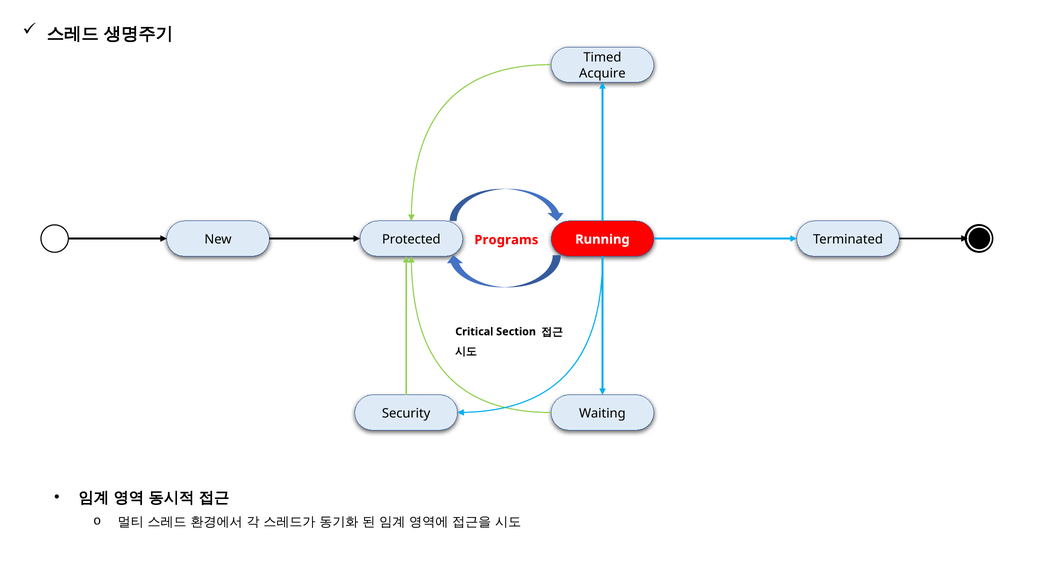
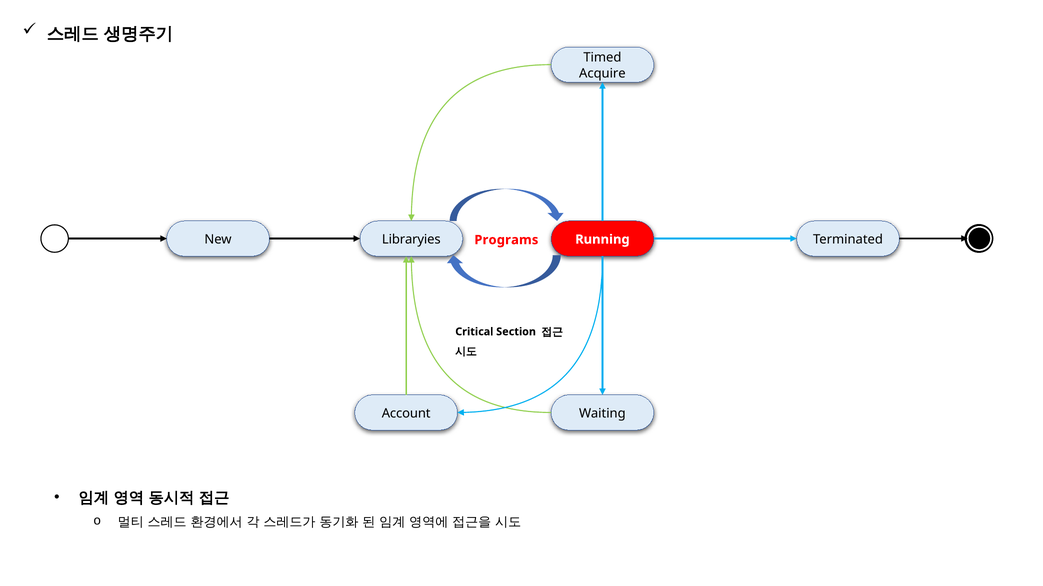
Protected: Protected -> Libraryies (411, 240)
Security: Security -> Account (406, 414)
